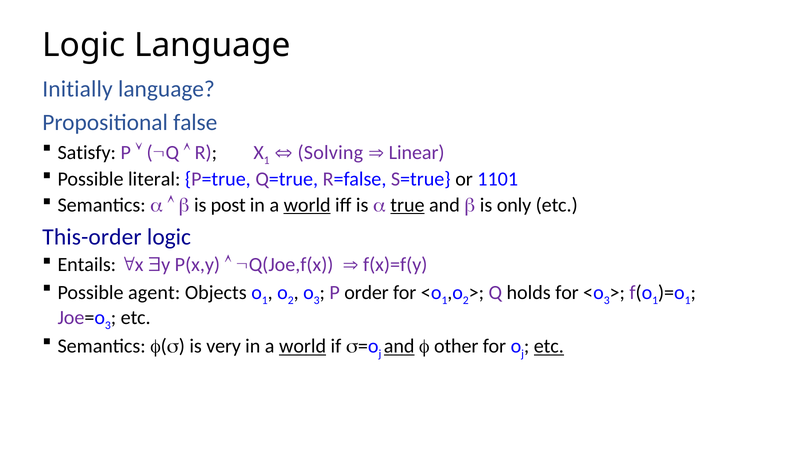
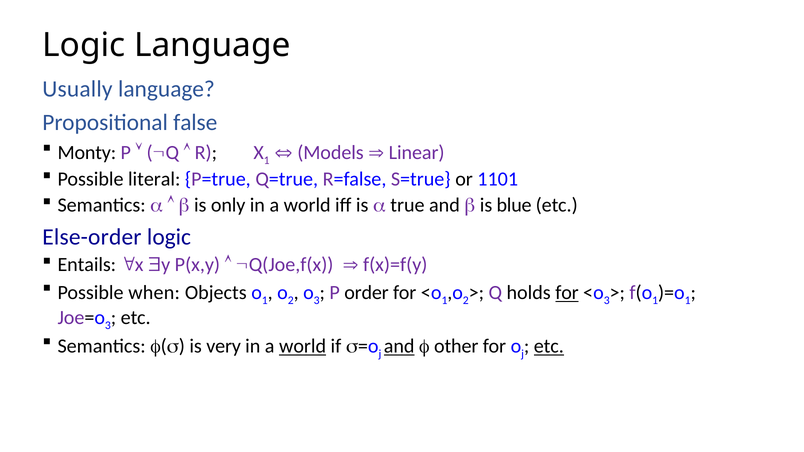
Initially: Initially -> Usually (77, 89)
Satisfy: Satisfy -> Monty (87, 153)
Solving: Solving -> Models (330, 153)
post: post -> only (228, 205)
world underline: present -> none (307, 205)
true underline: present -> none (407, 205)
only: only -> blue (514, 205)
This-order: This-order -> Else-order (92, 237)
agent: agent -> when (154, 293)
for underline: none -> present (567, 293)
